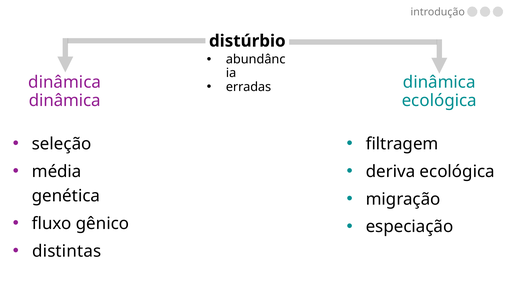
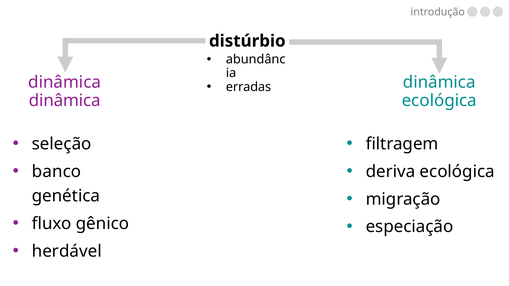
média: média -> banco (57, 172)
distintas: distintas -> herdável (67, 251)
